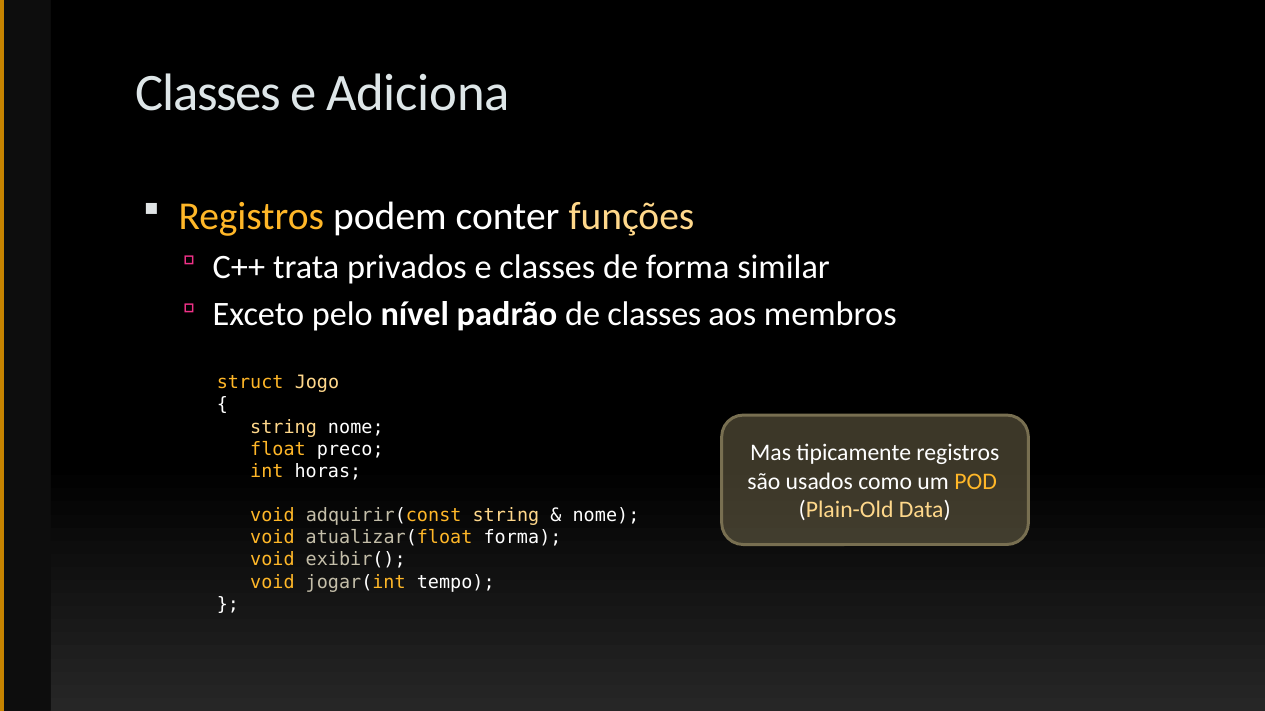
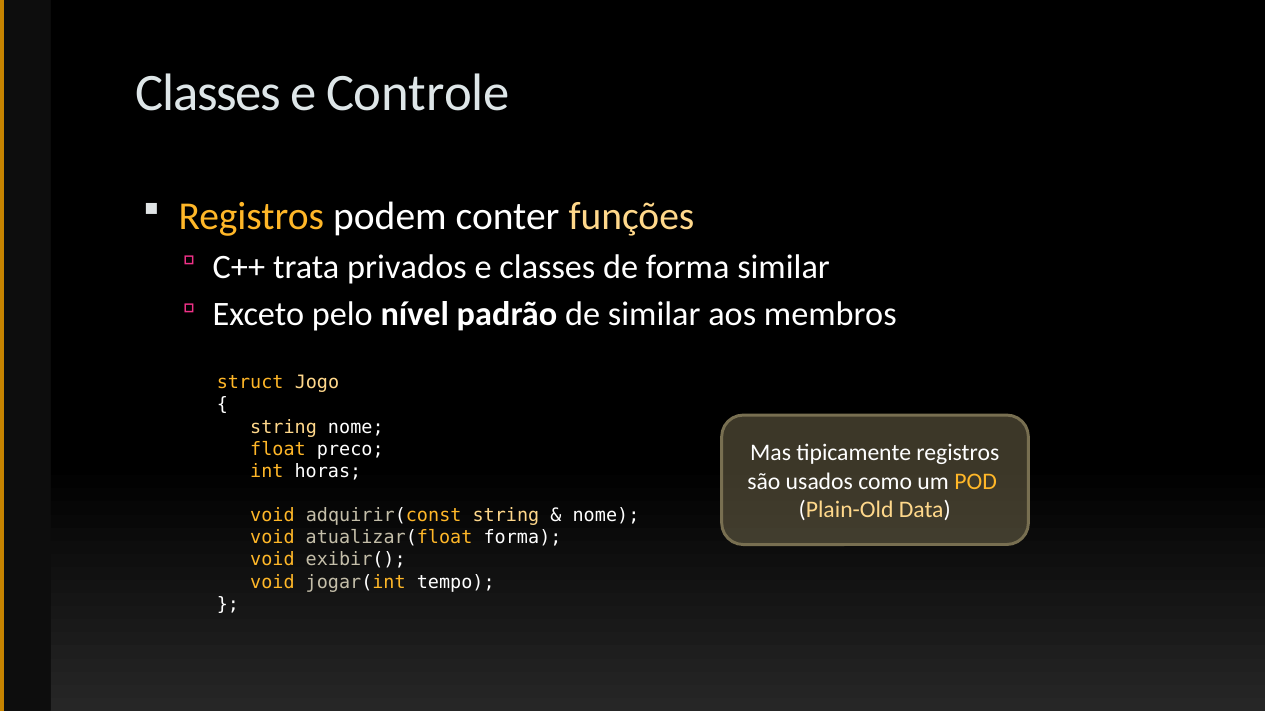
Adiciona: Adiciona -> Controle (418, 93)
de classes: classes -> similar (654, 315)
